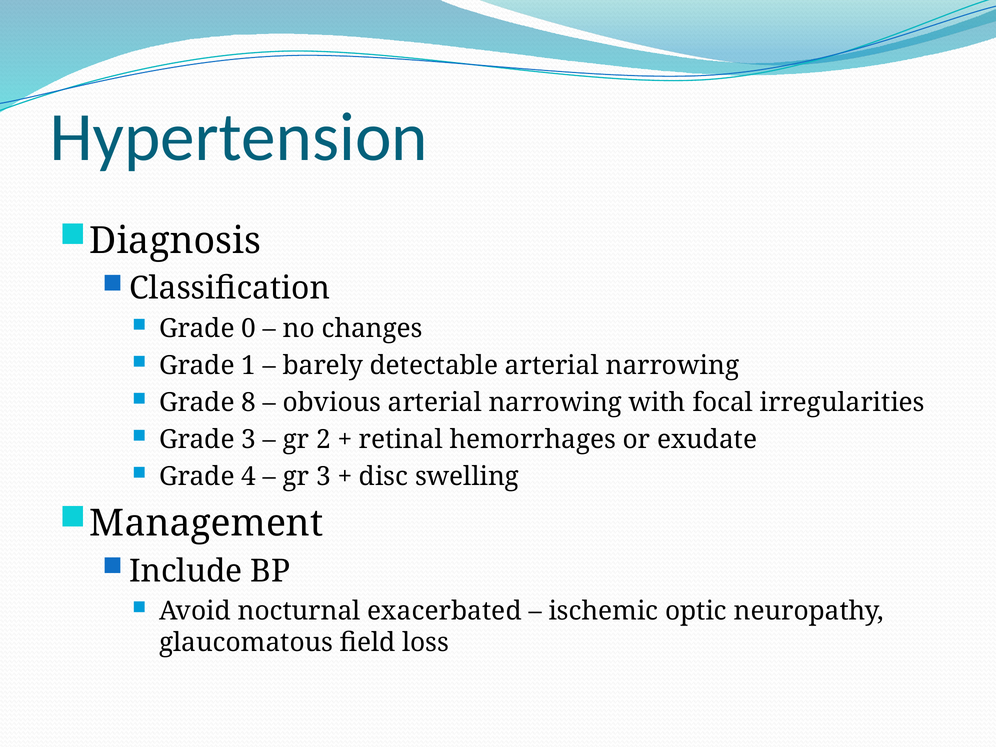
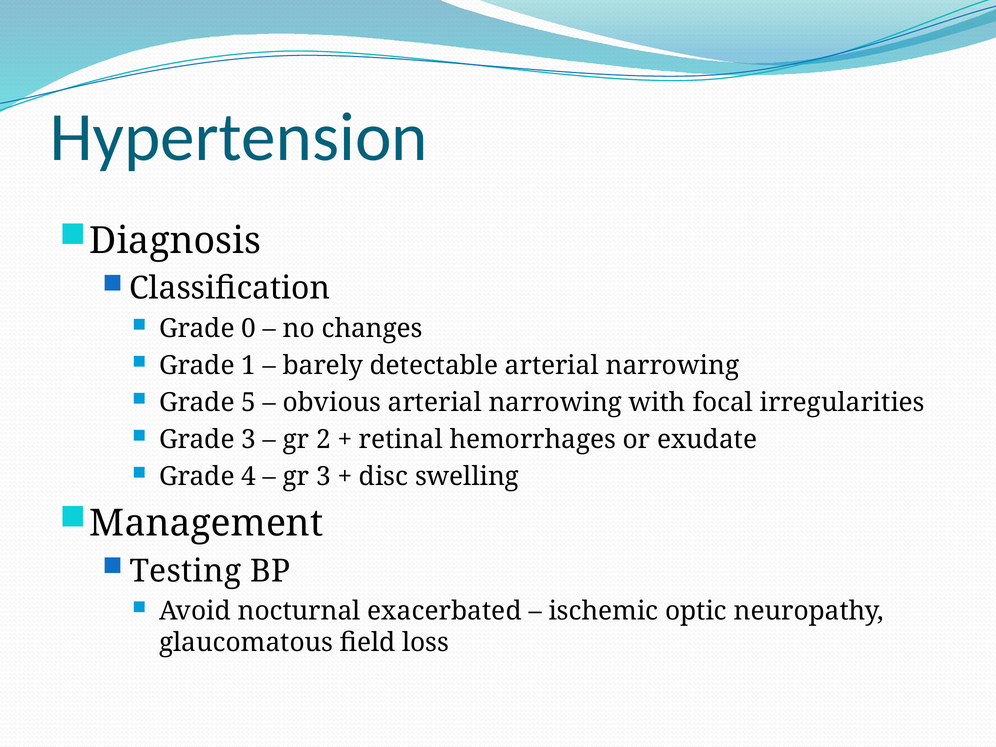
8: 8 -> 5 (249, 403)
Include: Include -> Testing (186, 571)
